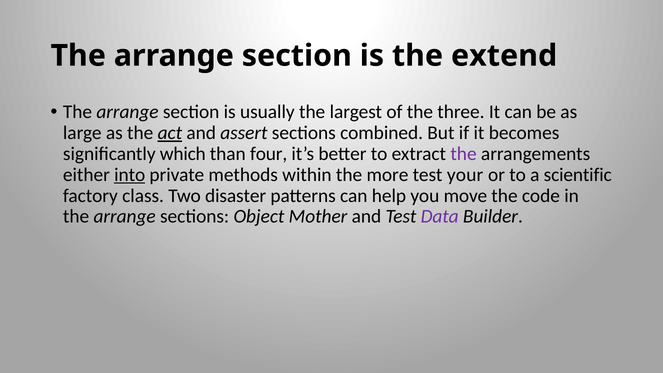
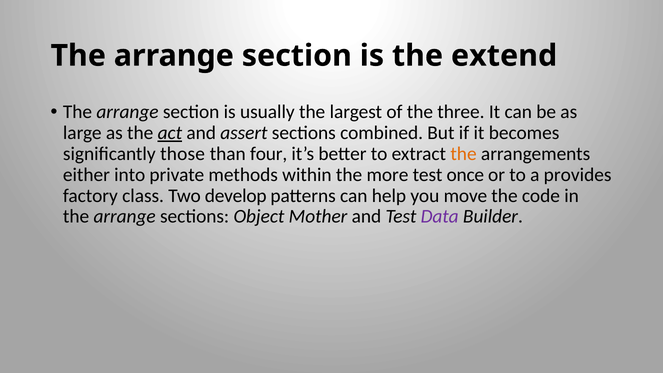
which: which -> those (183, 154)
the colour: purple -> orange (464, 154)
into underline: present -> none (130, 175)
your: your -> once (465, 175)
scientific: scientific -> provides (578, 175)
disaster: disaster -> develop (236, 196)
